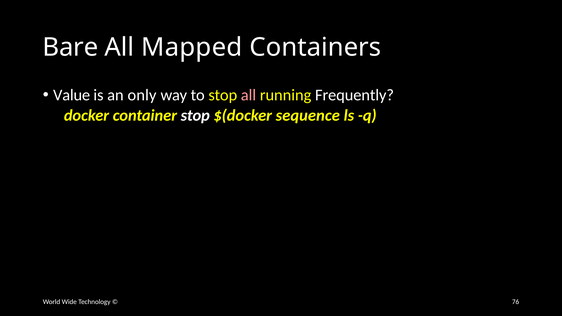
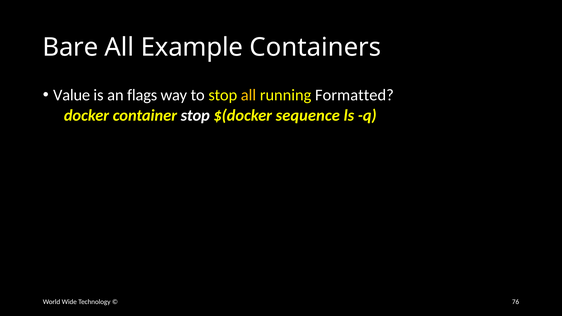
Mapped: Mapped -> Example (192, 47)
only: only -> flags (142, 95)
all colour: pink -> yellow (248, 95)
Frequently: Frequently -> Formatted (354, 95)
